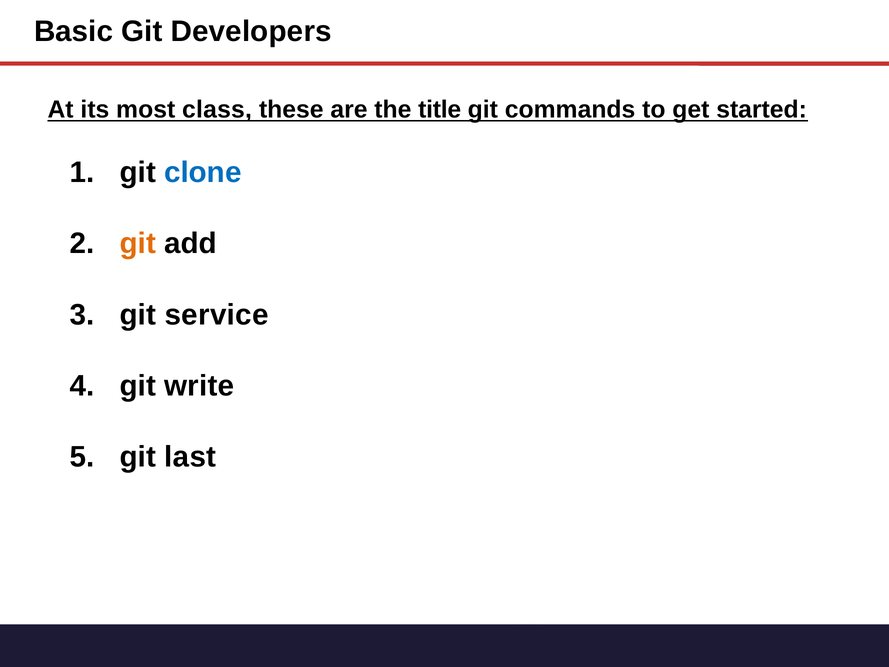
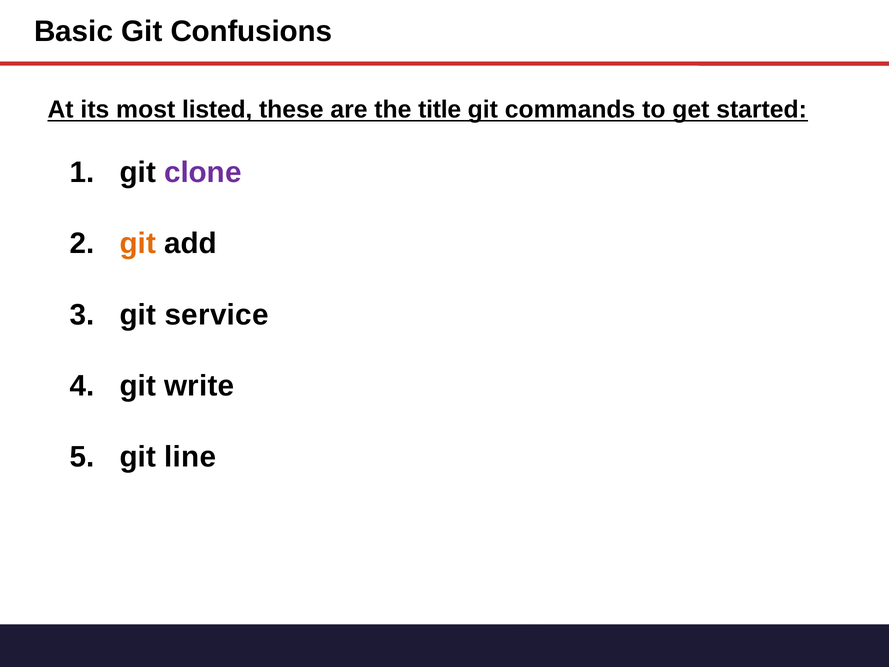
Developers: Developers -> Confusions (251, 32)
class: class -> listed (217, 110)
clone colour: blue -> purple (203, 172)
last: last -> line (190, 457)
